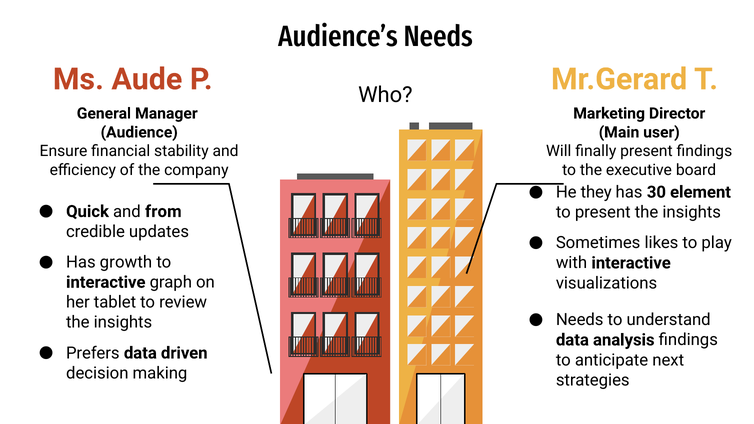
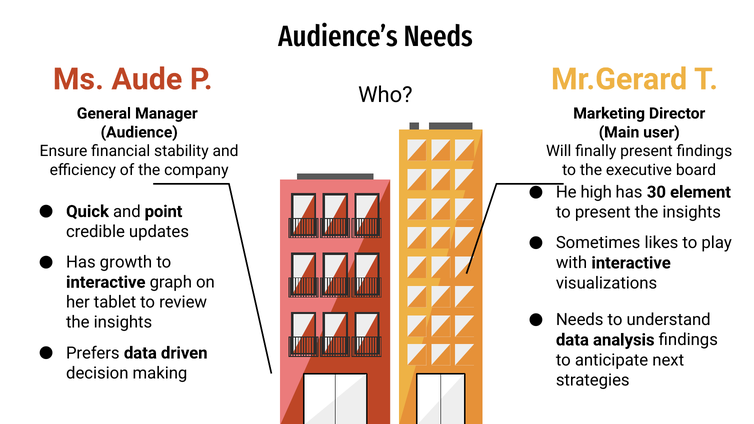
they: they -> high (596, 192)
from: from -> point (164, 212)
